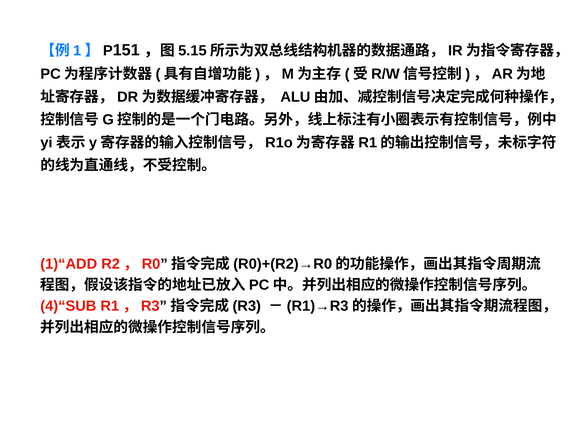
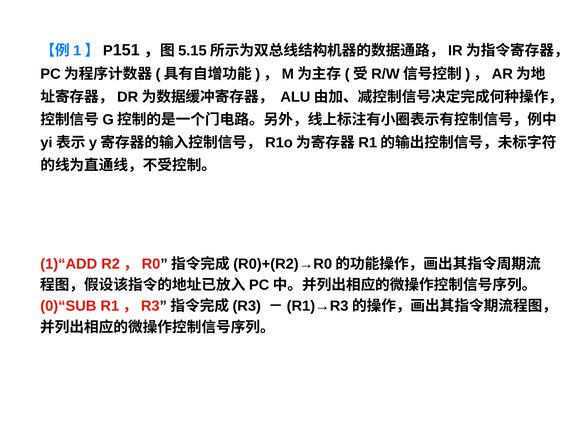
4)“SUB: 4)“SUB -> 0)“SUB (68, 306)
